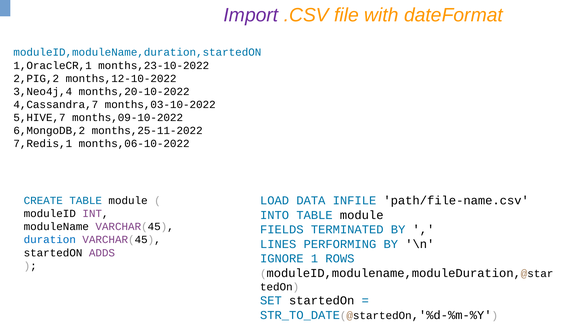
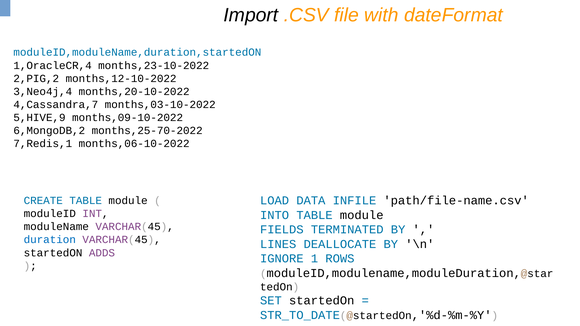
Import colour: purple -> black (251, 15)
1,OracleCR,1: 1,OracleCR,1 -> 1,OracleCR,4 (53, 65)
5,HIVE,7: 5,HIVE,7 -> 5,HIVE,9 (39, 118)
months,25-11-2022: months,25-11-2022 -> months,25-70-2022 (147, 131)
PERFORMING: PERFORMING -> DEALLOCATE (340, 244)
